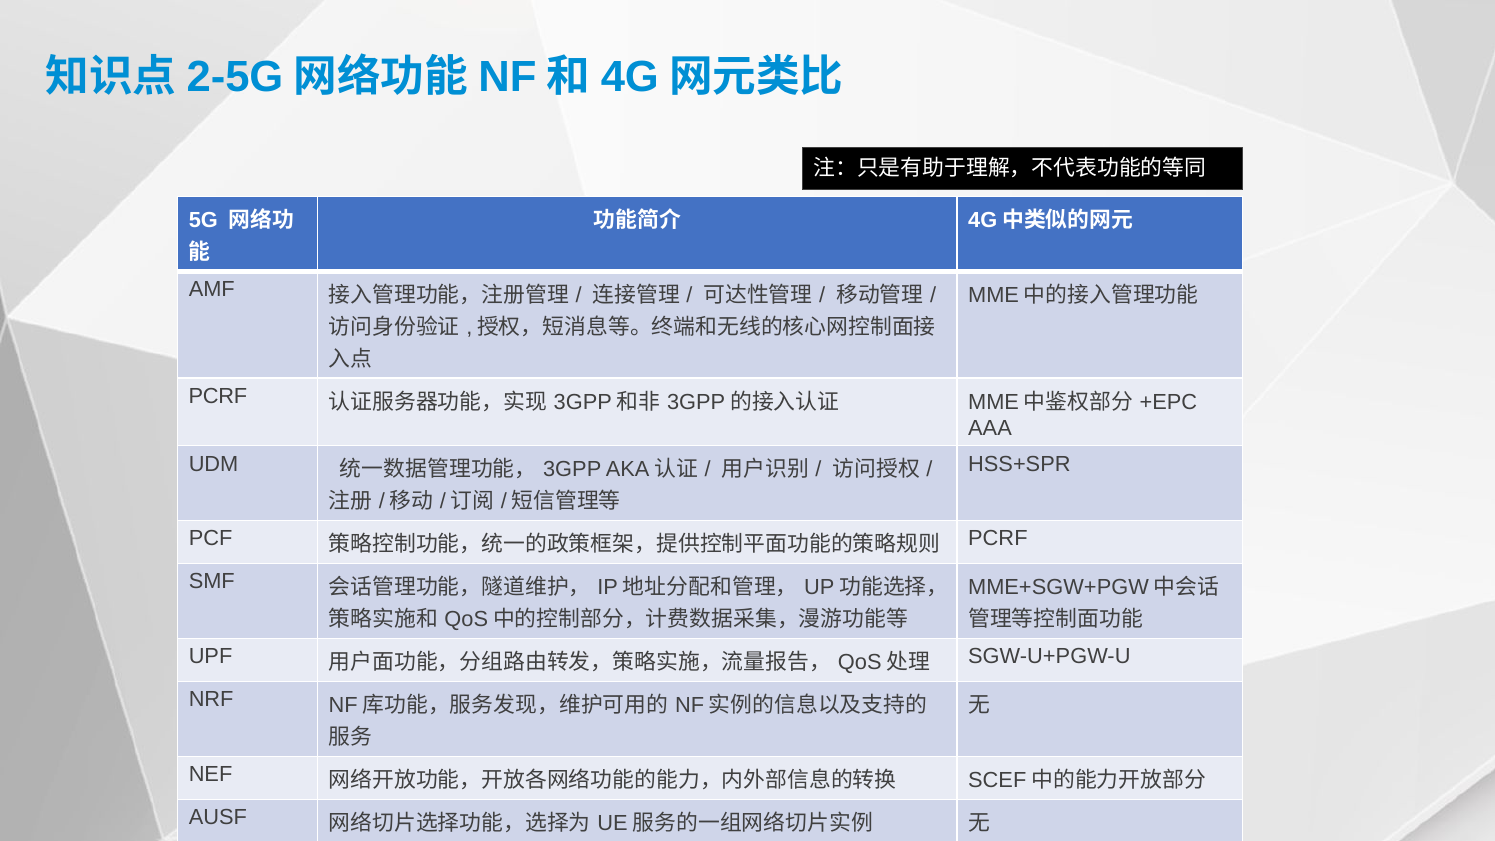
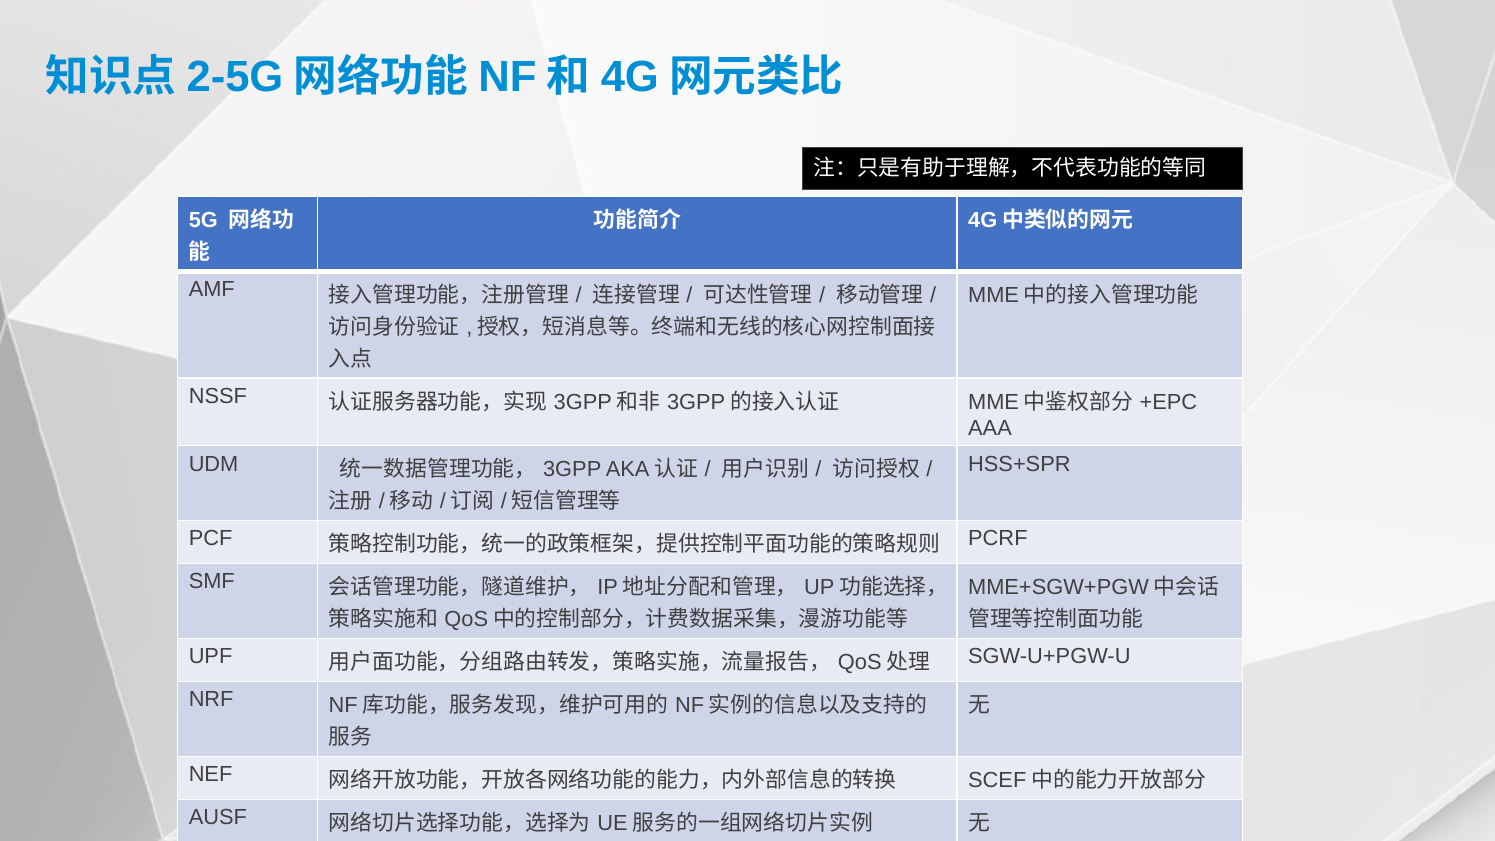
PCRF: PCRF -> NSSF (218, 396)
